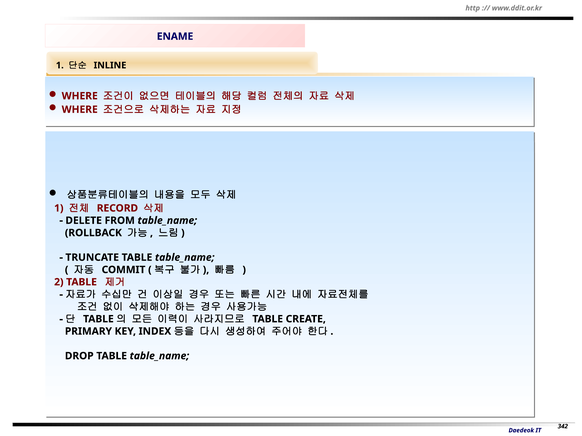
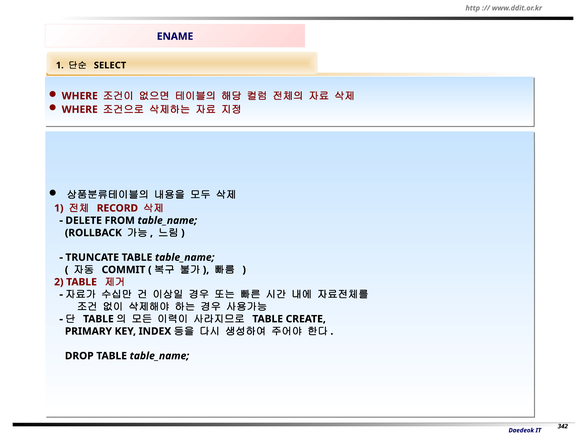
INLINE: INLINE -> SELECT (110, 65)
